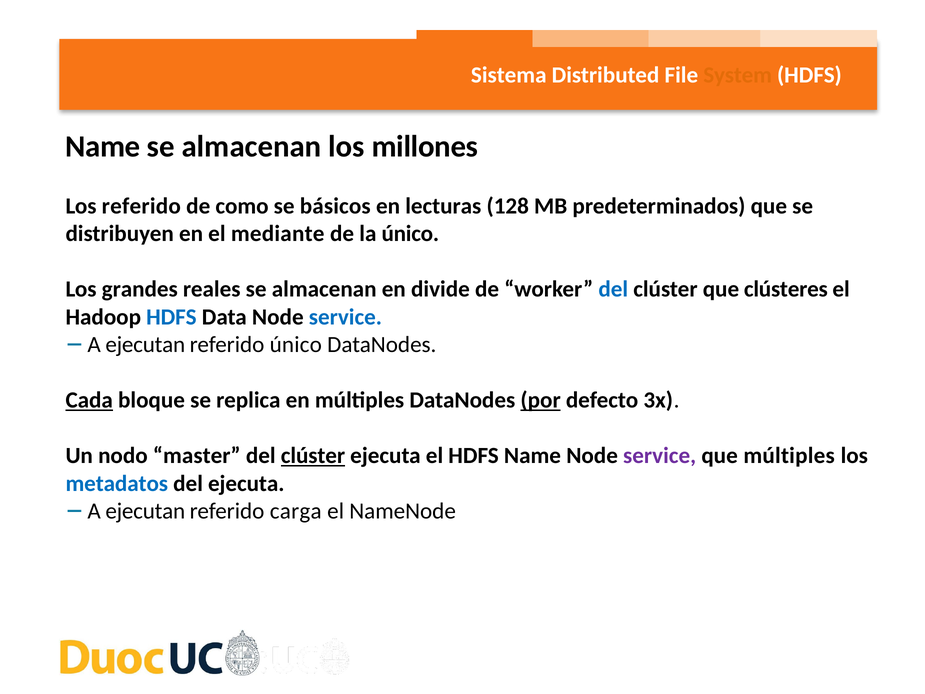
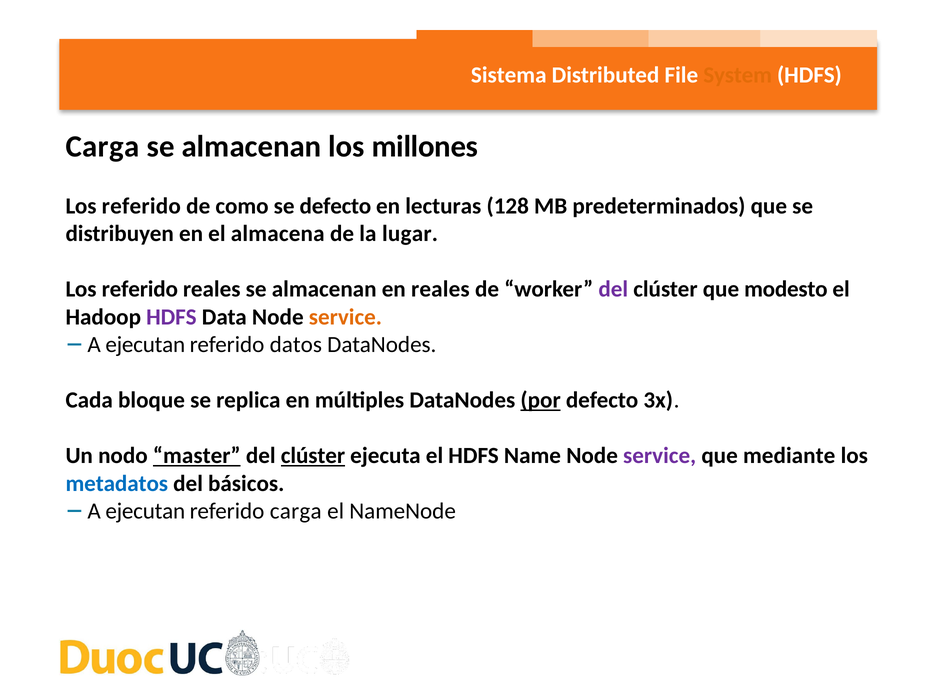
Name: Name -> Carga (103, 146)
se básicos: básicos -> defecto (335, 206)
mediante: mediante -> almacena (278, 234)
la único: único -> lugar (410, 234)
grandes: grandes -> referido (140, 289)
en divide: divide -> reales (440, 289)
del colour: blue -> purple (613, 289)
clústeres: clústeres -> modesto (786, 289)
HDFS colour: blue -> purple (171, 317)
service colour: blue -> orange (345, 317)
referido único: único -> datos (296, 345)
Cada underline: present -> none (89, 400)
master underline: none -> present (197, 456)
que múltiples: múltiples -> mediante (789, 456)
del ejecuta: ejecuta -> básicos (246, 483)
